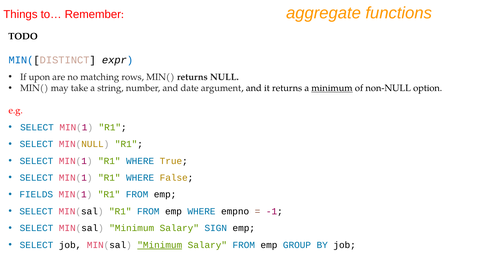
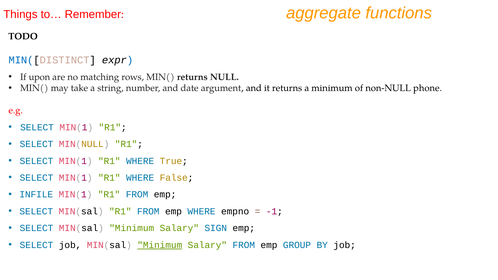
minimum underline: present -> none (332, 88)
option: option -> phone (428, 88)
FIELDS: FIELDS -> INFILE (36, 195)
